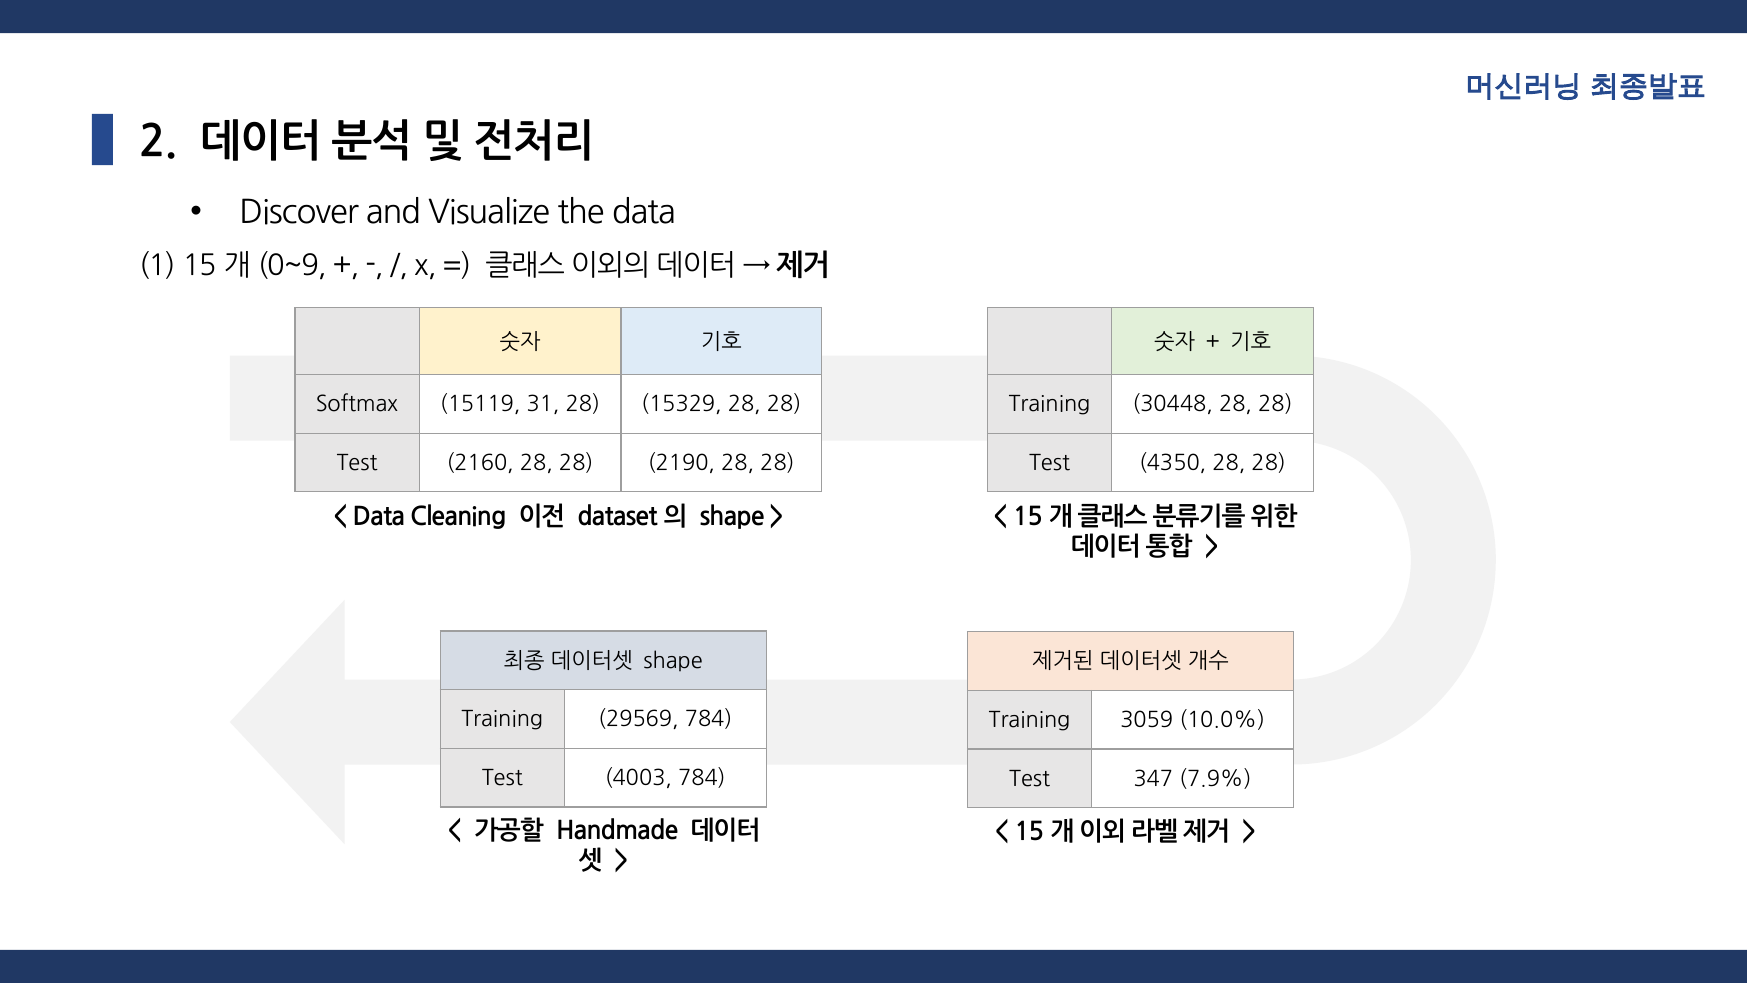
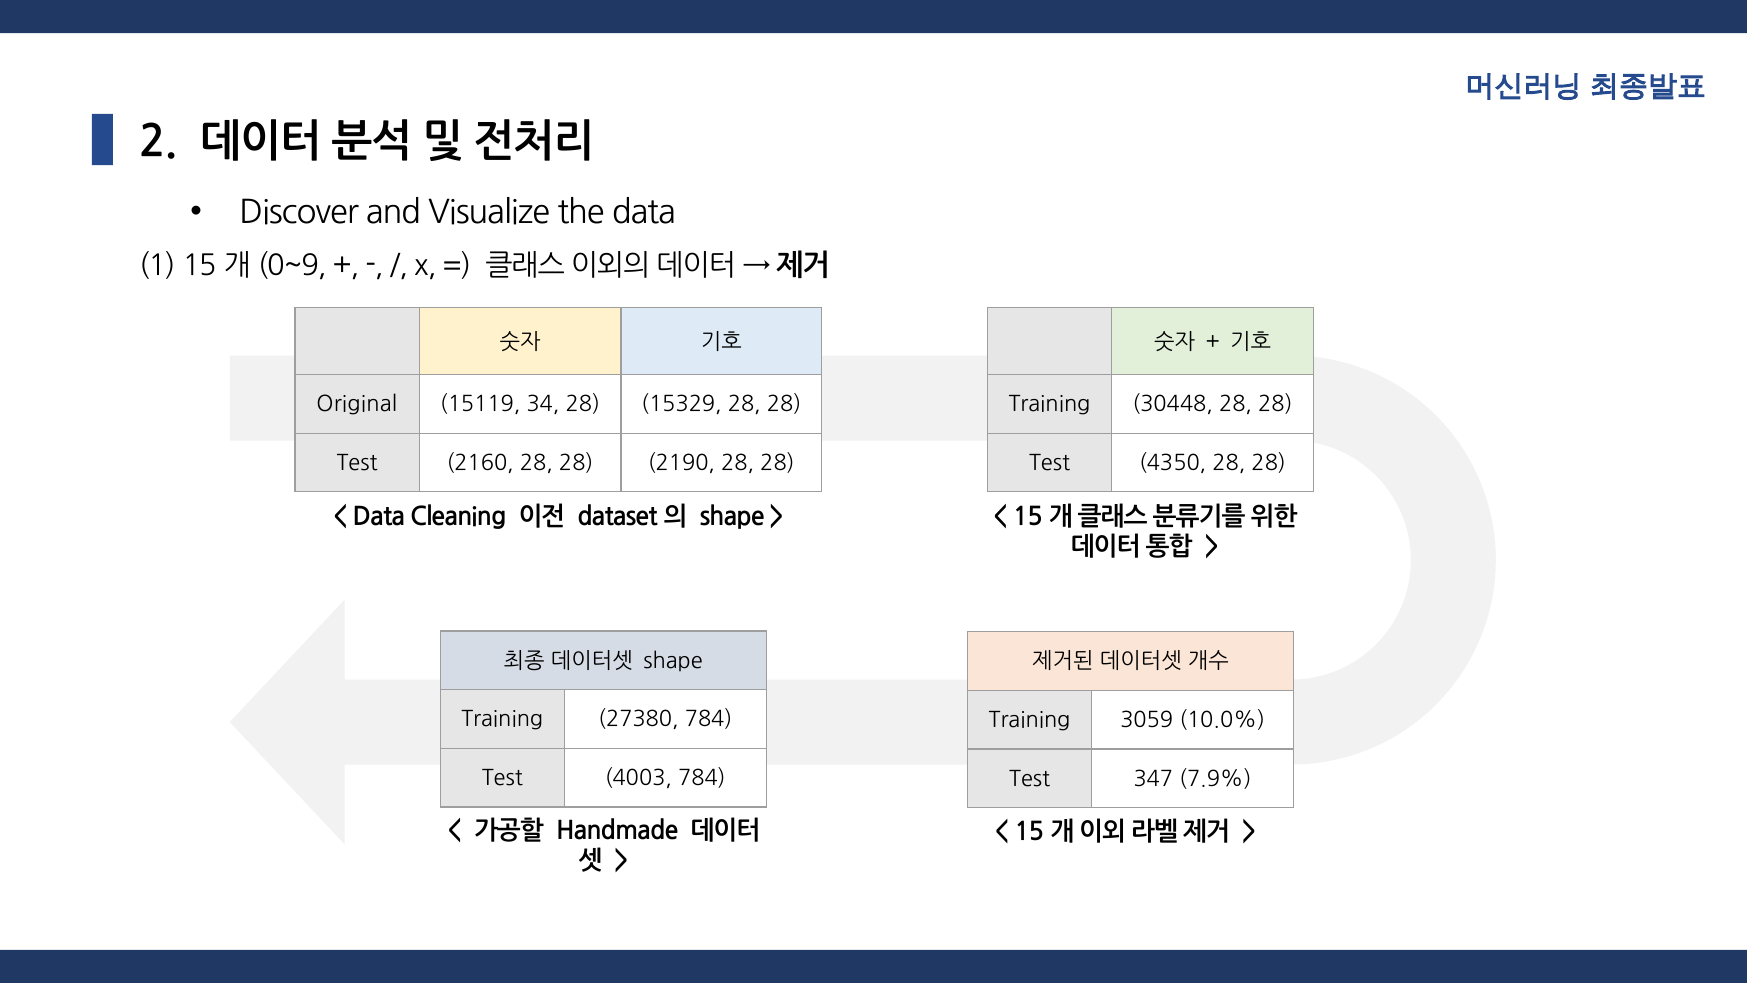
Softmax: Softmax -> Original (357, 404)
31: 31 -> 34 (543, 404)
29569: 29569 -> 27380 (638, 719)
